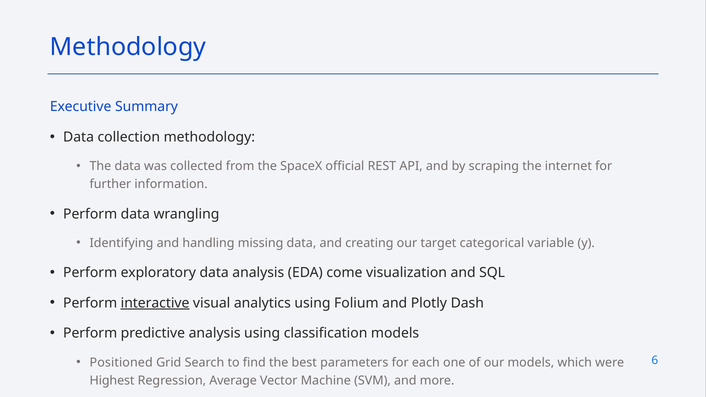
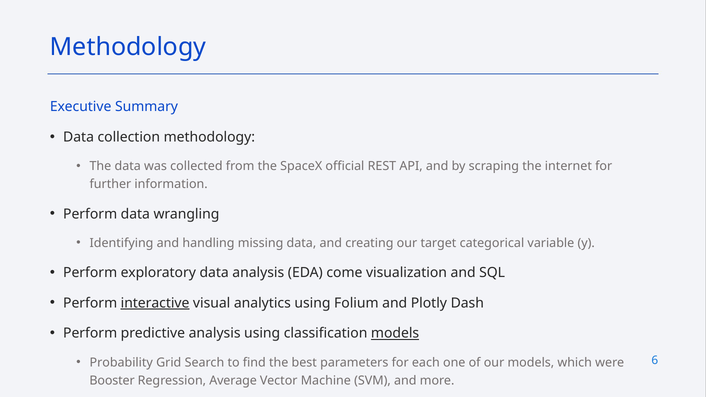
models underline: none -> present (395, 333)
Positioned: Positioned -> Probability (121, 363)
Highest: Highest -> Booster (112, 381)
